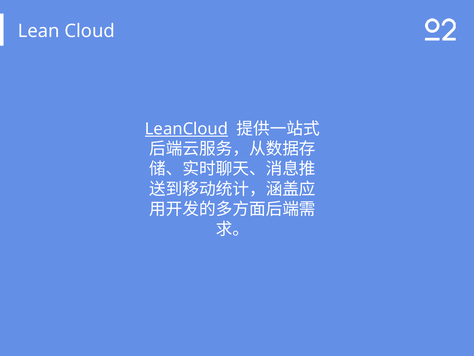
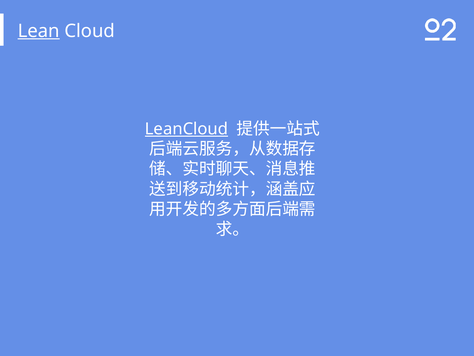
Lean underline: none -> present (39, 31)
